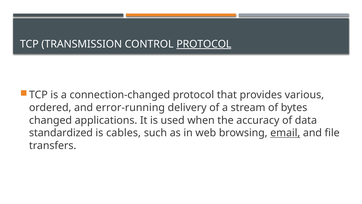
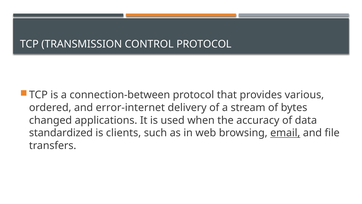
PROTOCOL underline: present -> none (204, 44)
connection-changed: connection-changed -> connection-between (120, 95)
error-running: error-running -> error-internet (130, 107)
cables: cables -> clients (124, 133)
